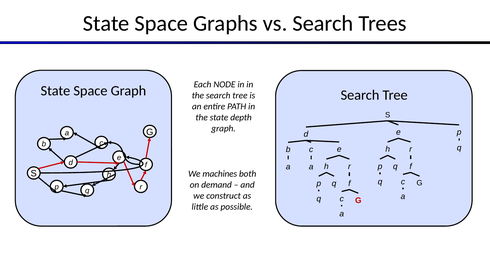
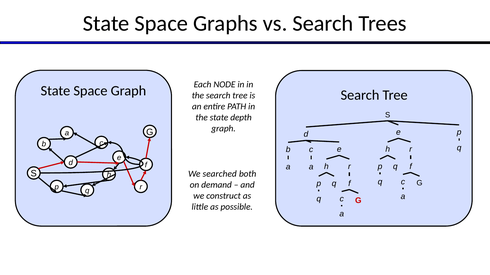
machines: machines -> searched (220, 174)
